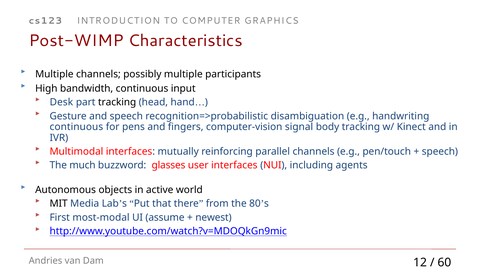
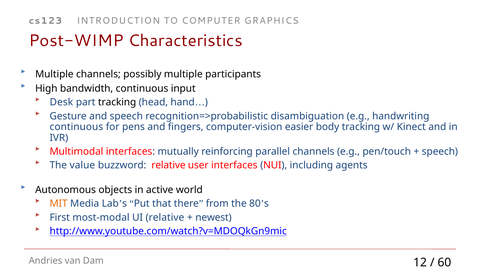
signal: signal -> easier (299, 127)
much: much -> value (82, 165)
buzzword glasses: glasses -> relative (169, 165)
MIT colour: black -> orange (59, 204)
UI assume: assume -> relative (165, 218)
